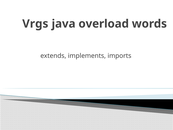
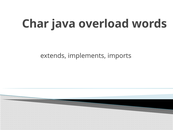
Vrgs: Vrgs -> Char (35, 24)
